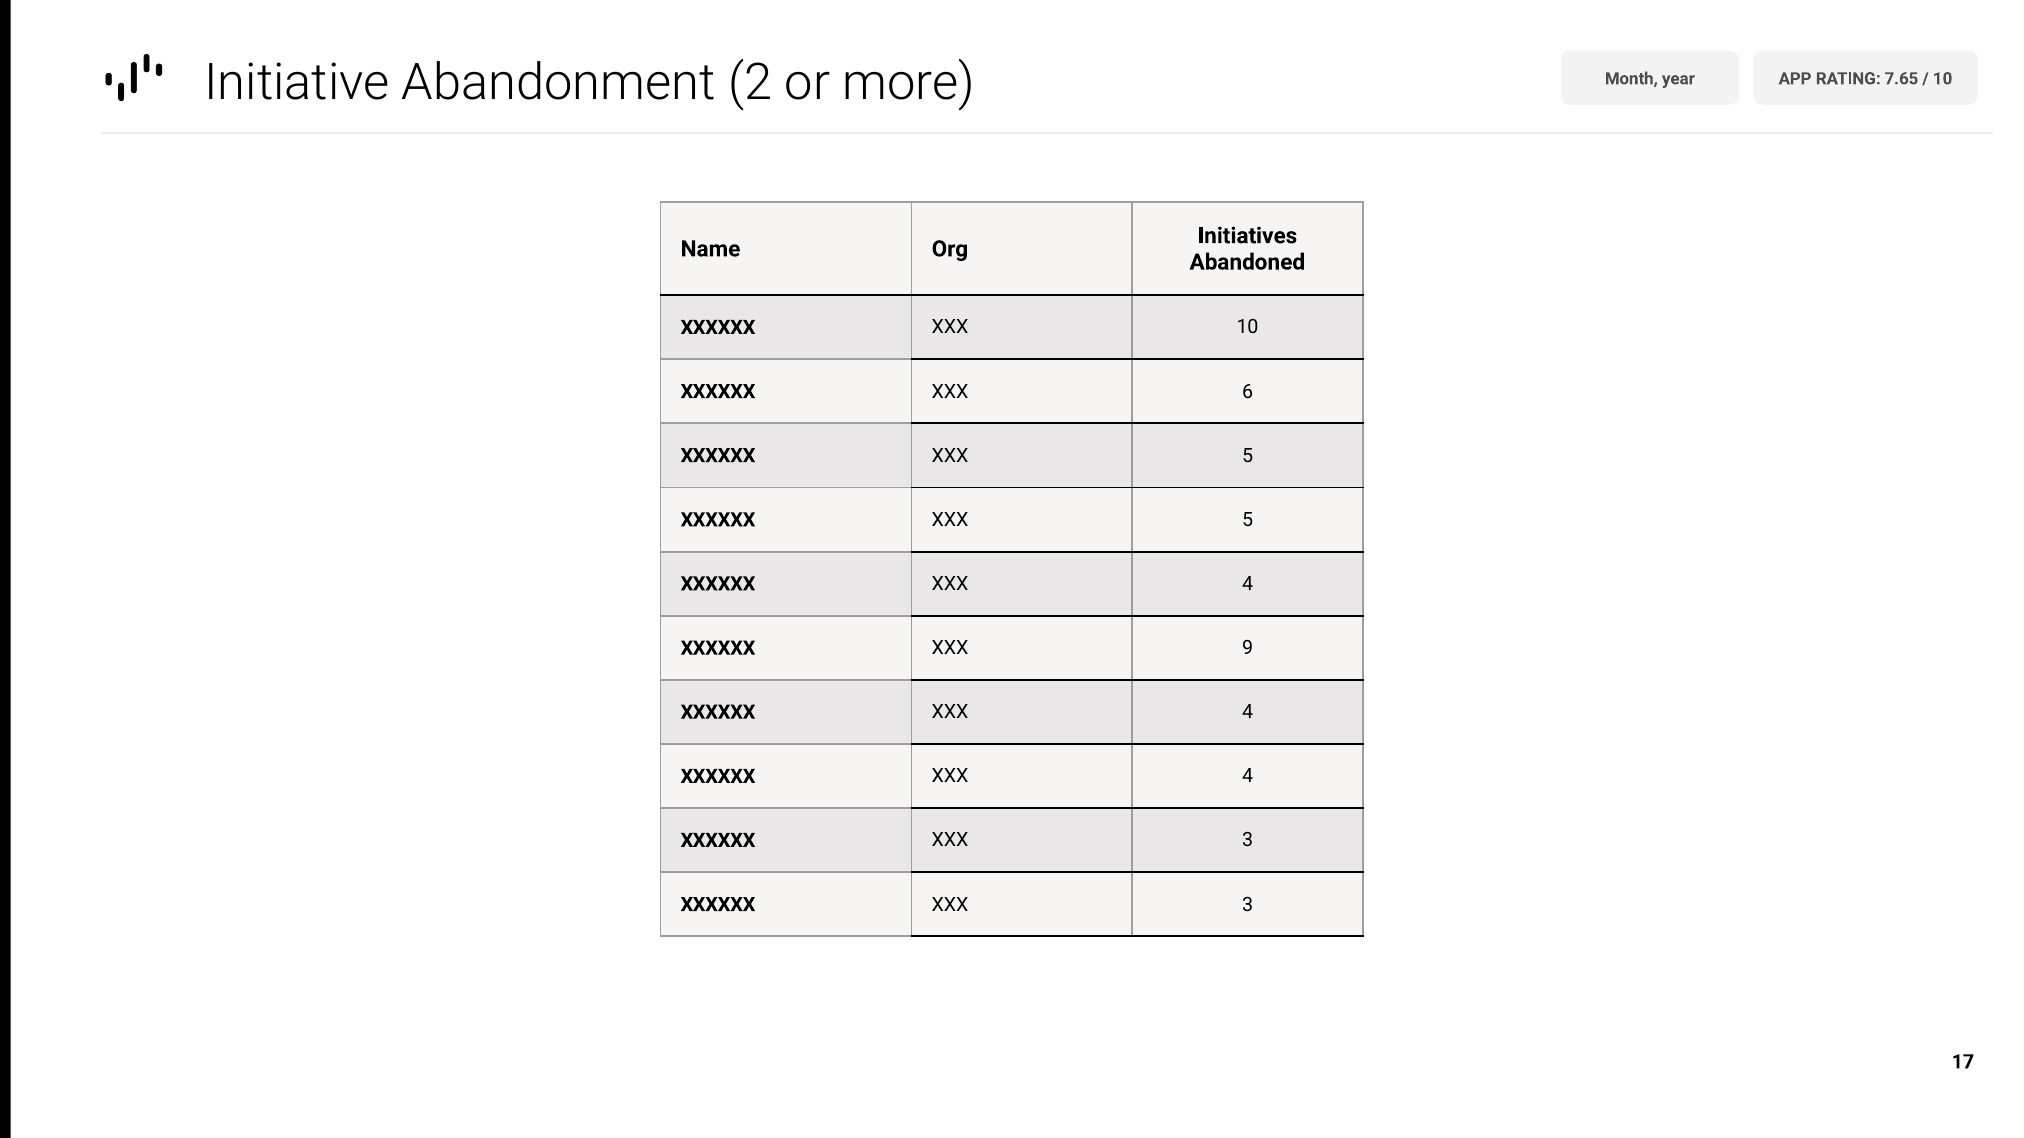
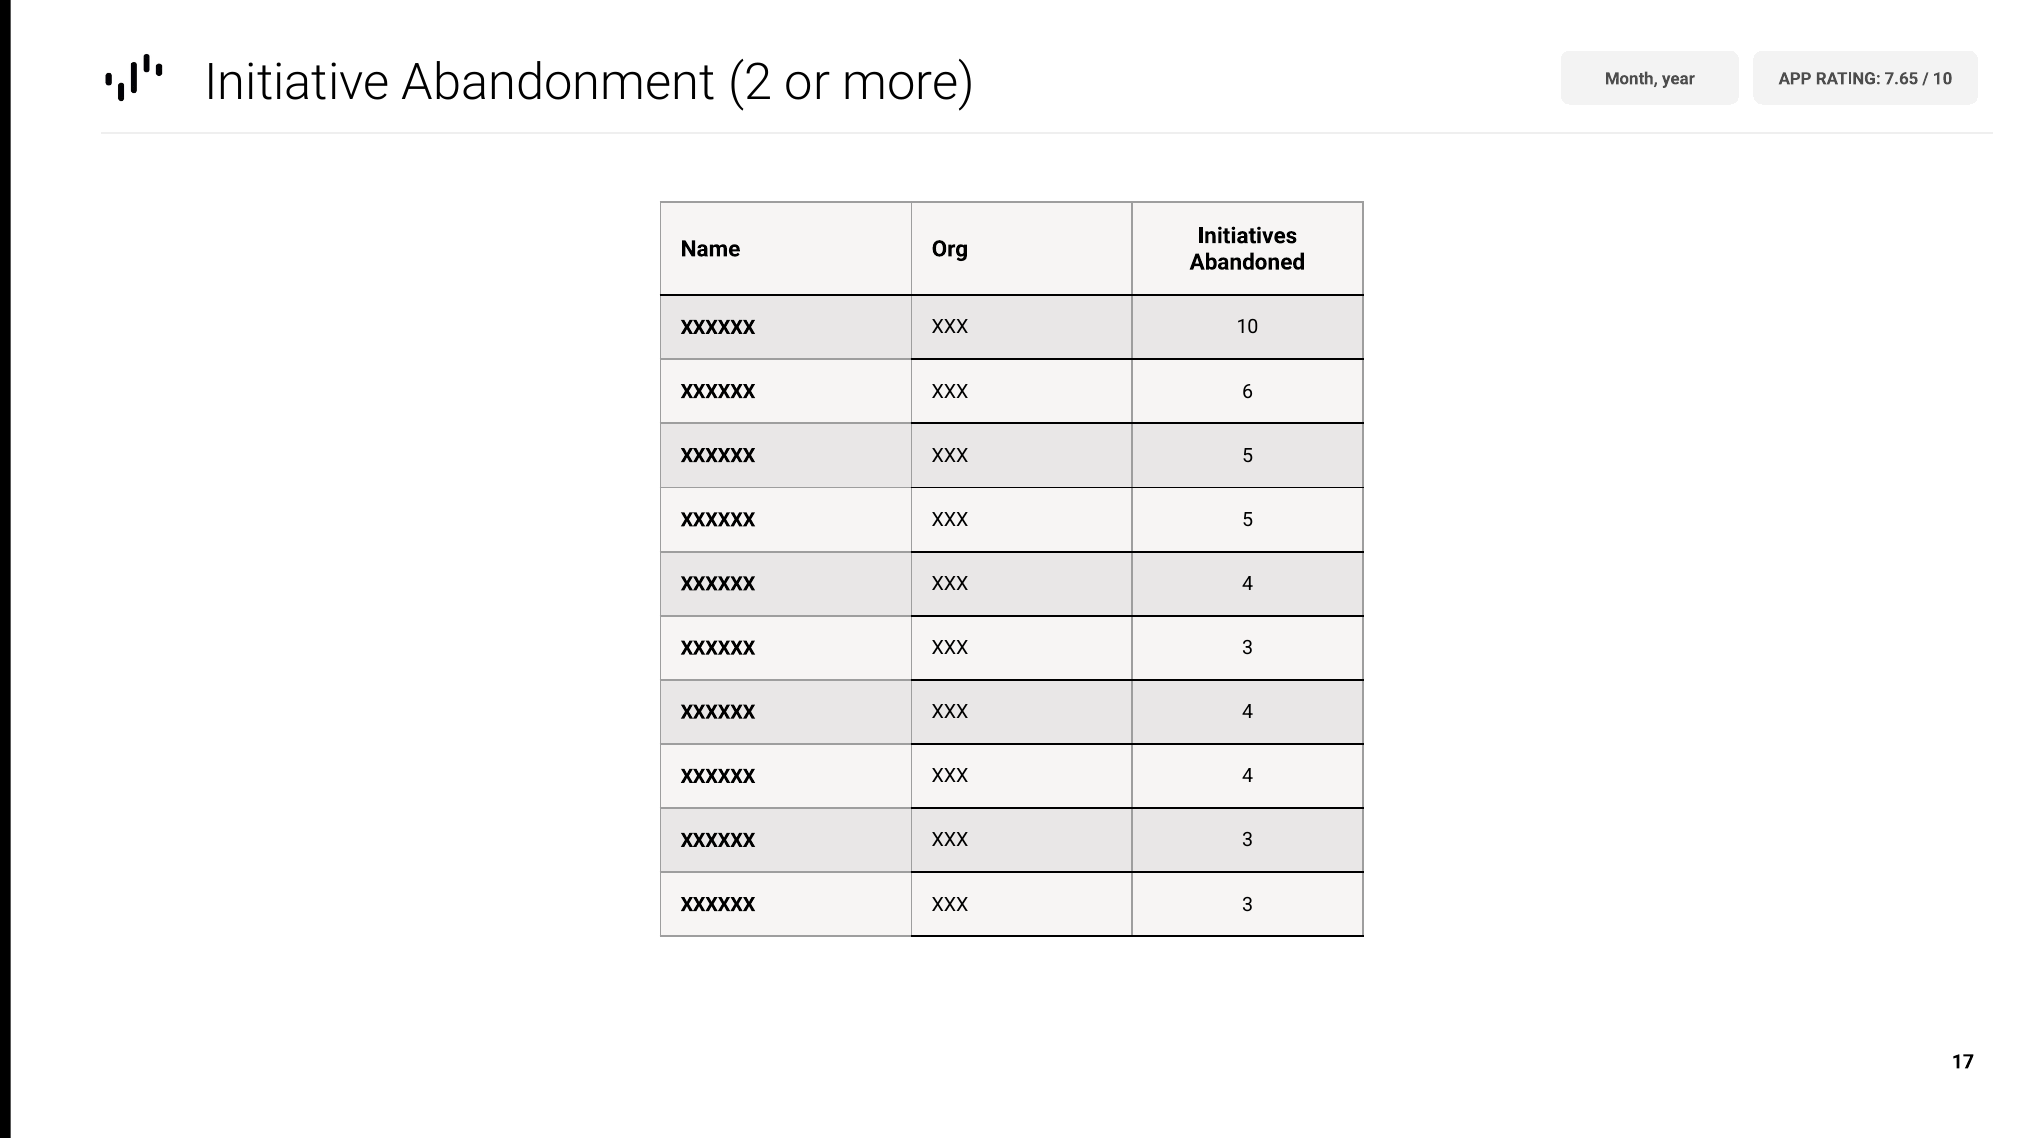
9: 9 -> 3 (1248, 648)
